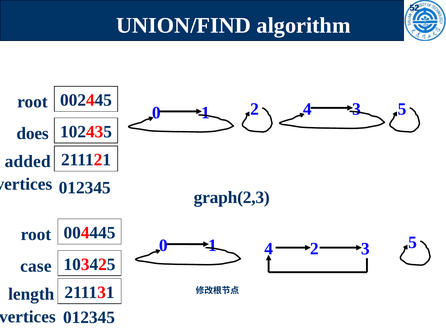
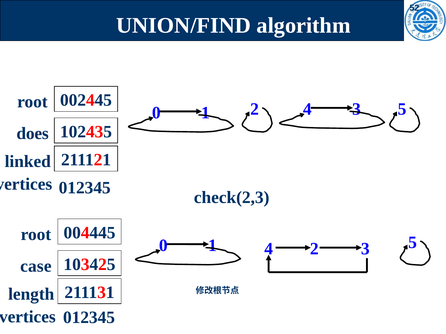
added: added -> linked (28, 162)
graph(2,3: graph(2,3 -> check(2,3 (232, 198)
